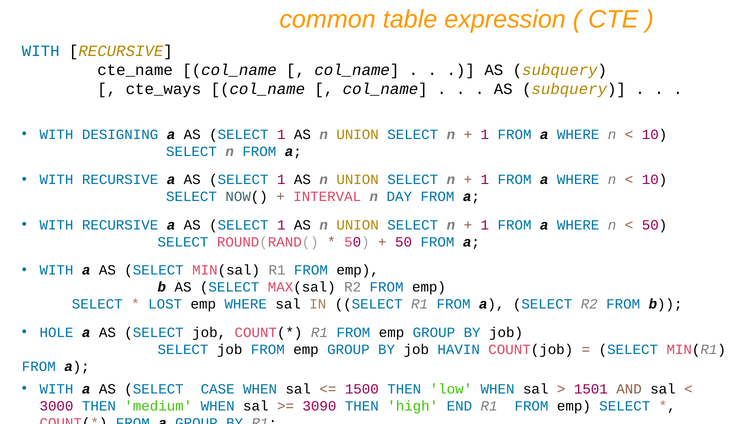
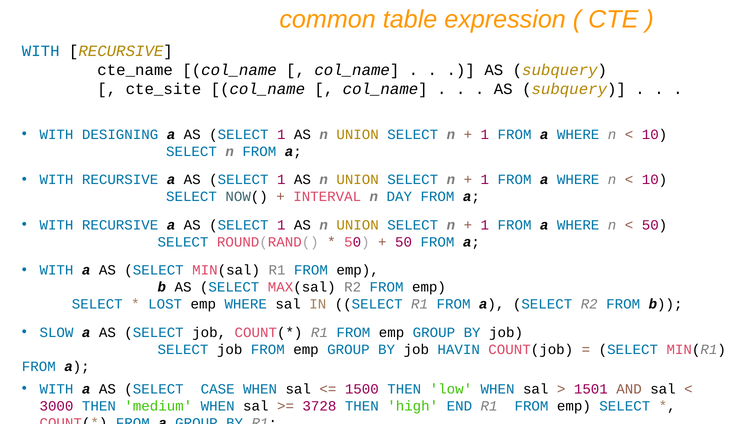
cte_ways: cte_ways -> cte_site (163, 89)
HOLE: HOLE -> SLOW (56, 333)
3090: 3090 -> 3728 (319, 406)
